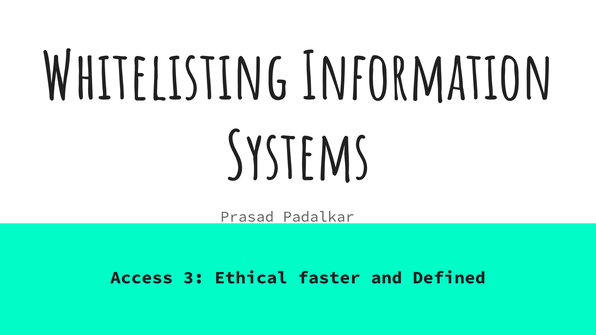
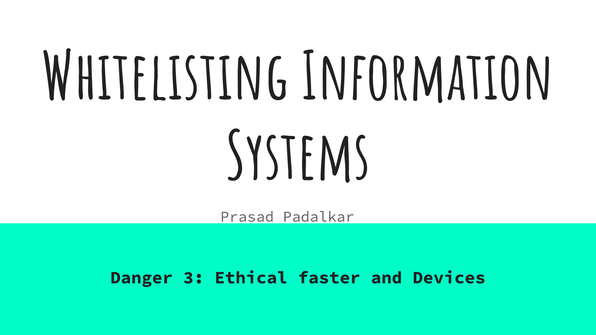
Access: Access -> Danger (142, 278)
Defined: Defined -> Devices (449, 278)
